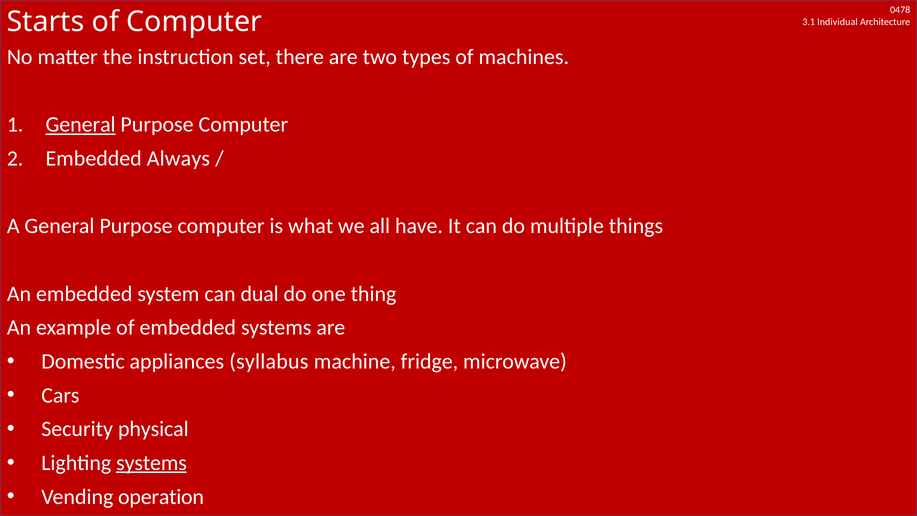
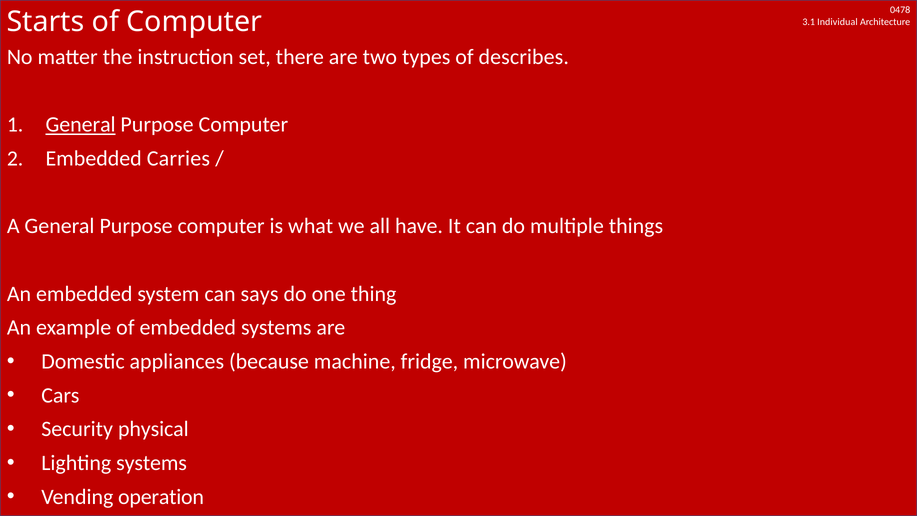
machines: machines -> describes (524, 57)
Always: Always -> Carries (178, 158)
dual: dual -> says (260, 294)
syllabus: syllabus -> because (269, 361)
systems underline: present -> none (152, 463)
